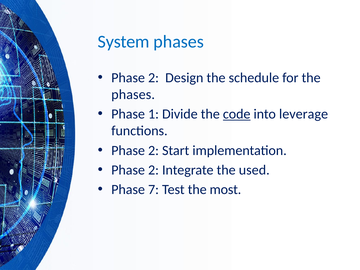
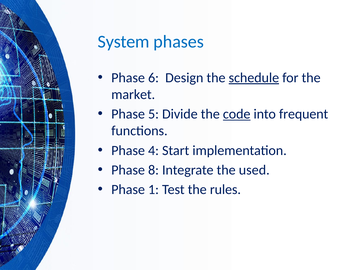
2: 2 -> 6 (154, 78)
schedule underline: none -> present (254, 78)
phases: phases -> market (133, 95)
1: 1 -> 5 (154, 114)
leverage: leverage -> frequent (304, 114)
2: 2 -> 4 (154, 150)
2: 2 -> 8 (154, 170)
7: 7 -> 1 (154, 190)
most: most -> rules (225, 190)
